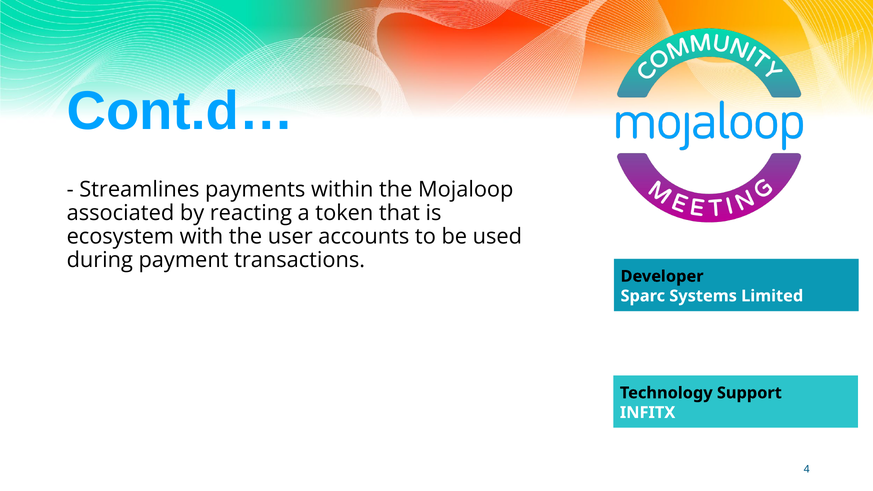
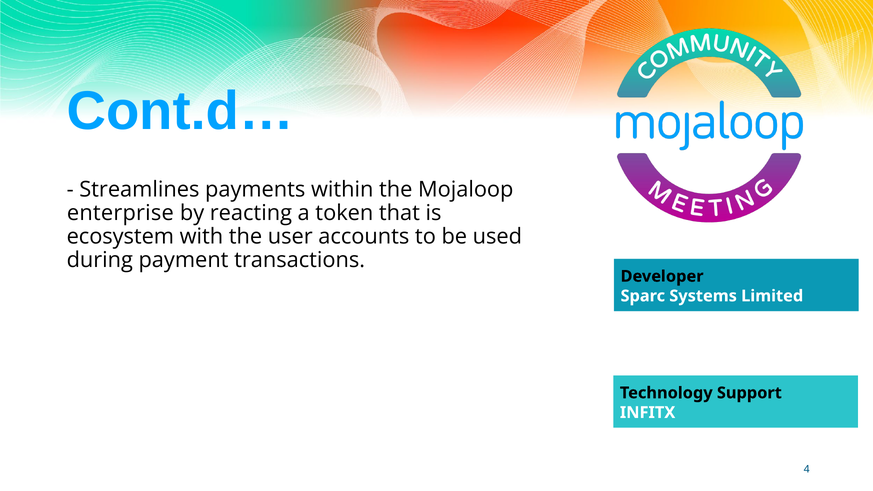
associated: associated -> enterprise (120, 213)
